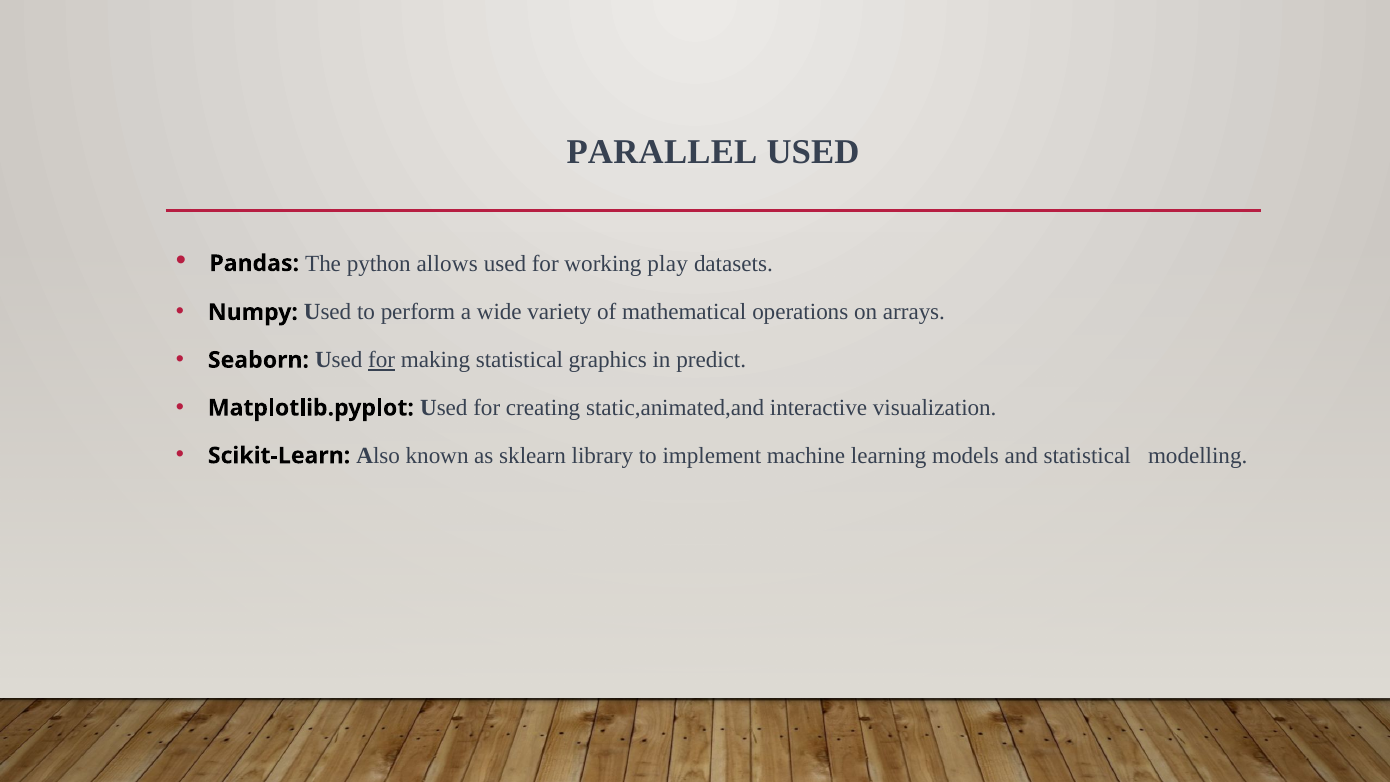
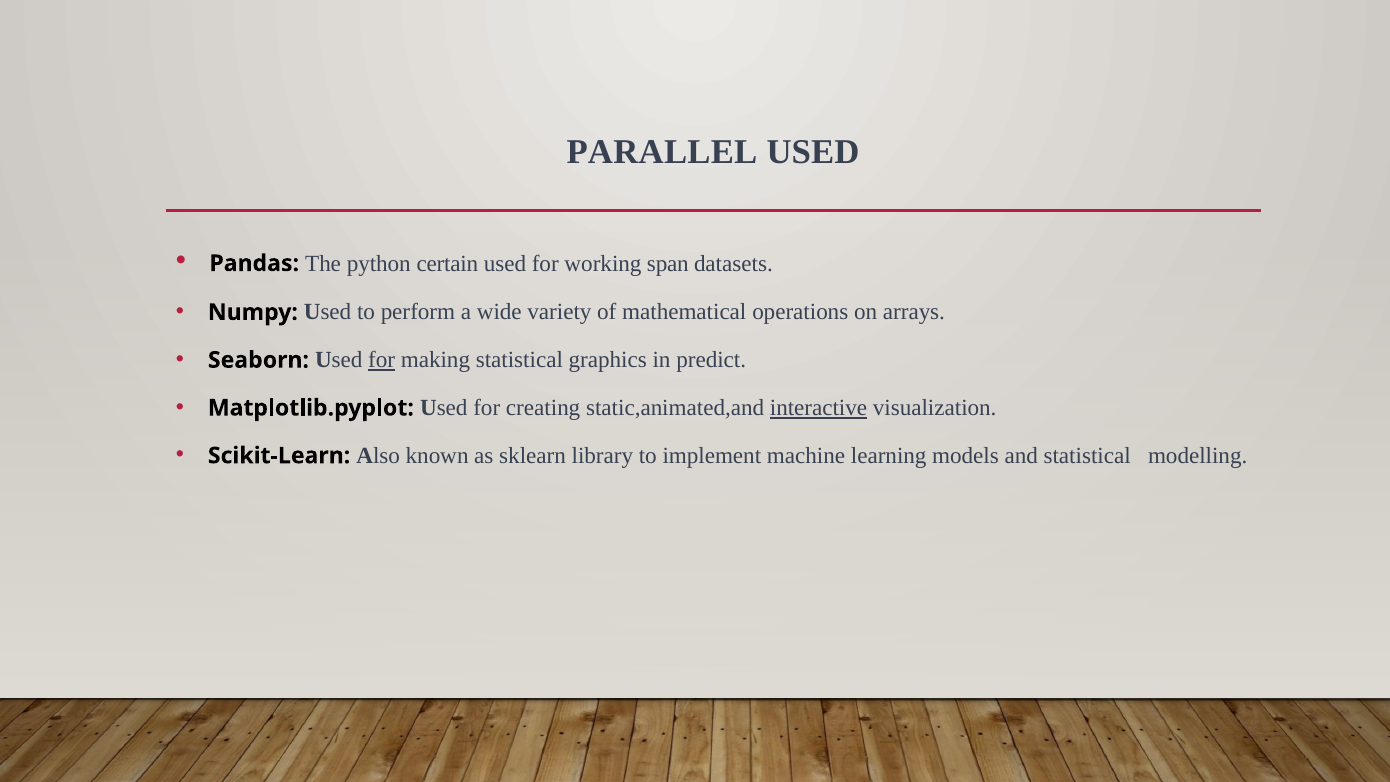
allows: allows -> certain (447, 263)
play: play -> span (668, 263)
interactive underline: none -> present (819, 408)
